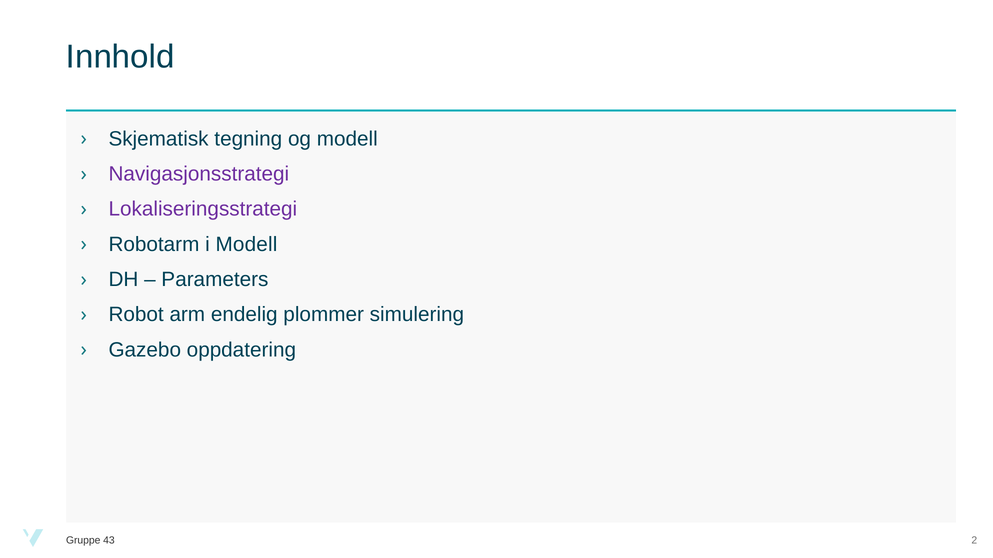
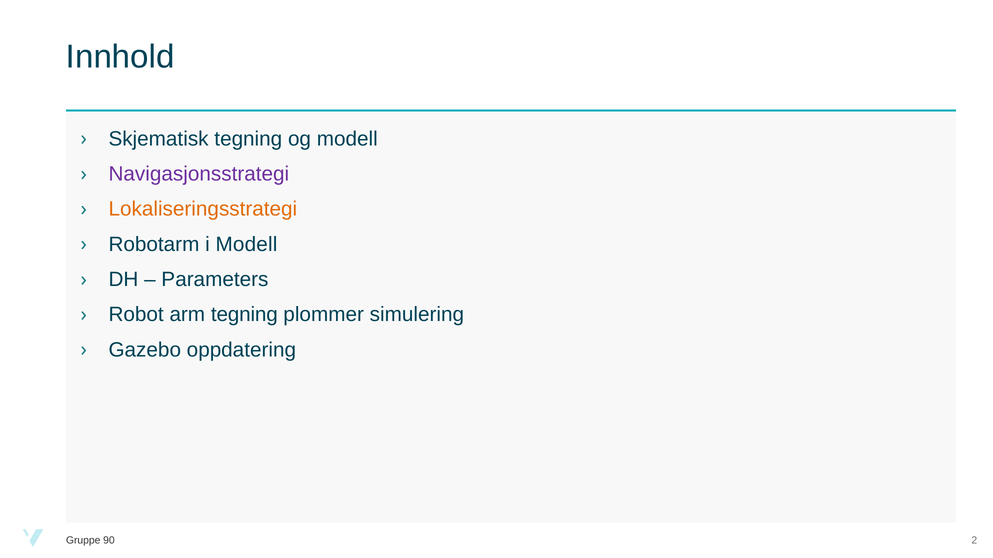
Lokaliseringsstrategi colour: purple -> orange (203, 209)
arm endelig: endelig -> tegning (244, 315)
43: 43 -> 90 (109, 541)
